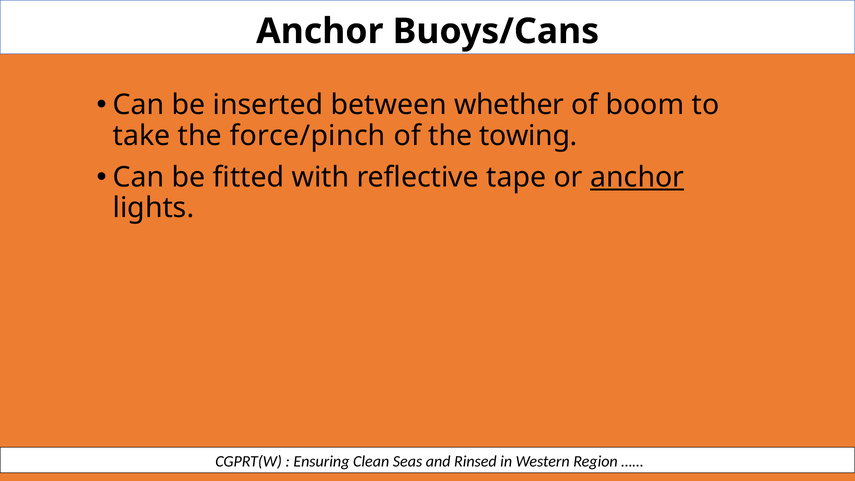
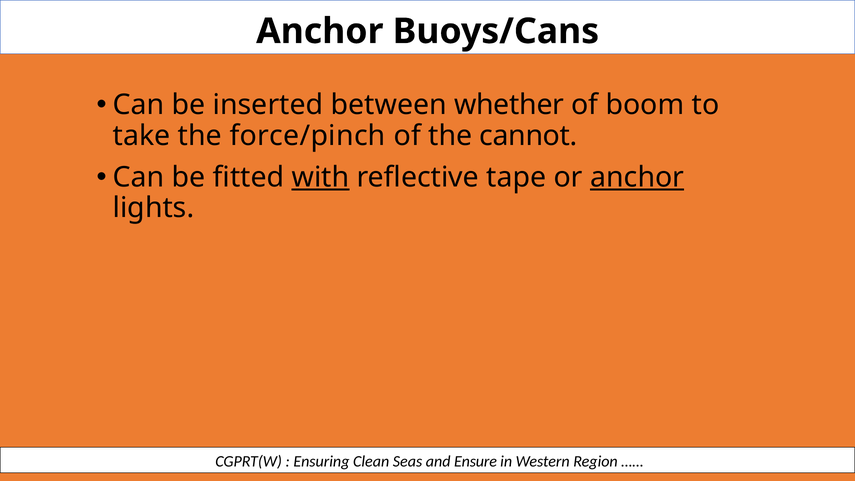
towing: towing -> cannot (528, 136)
with underline: none -> present (320, 177)
Rinsed: Rinsed -> Ensure (475, 461)
